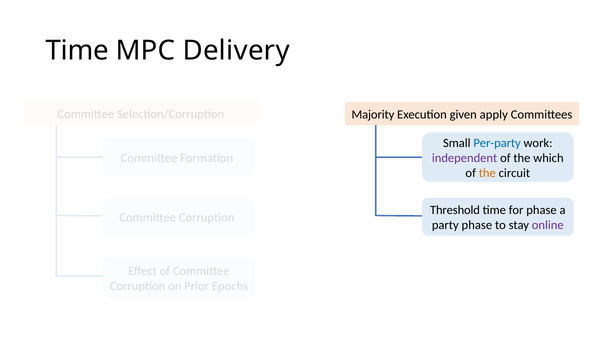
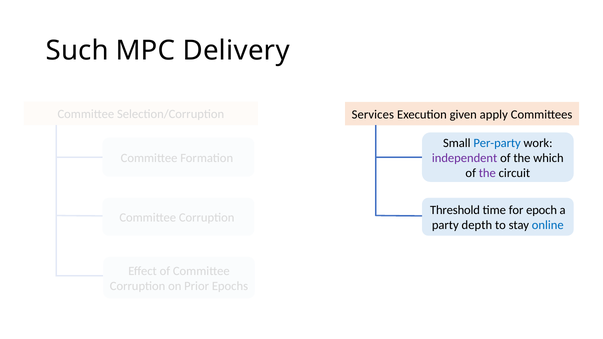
Time: Time -> Such (77, 51)
Majority: Majority -> Services (373, 115)
the colour: orange -> purple (487, 173)
for phase: phase -> epoch (542, 210)
party phase: phase -> depth (477, 225)
online colour: purple -> blue (548, 225)
